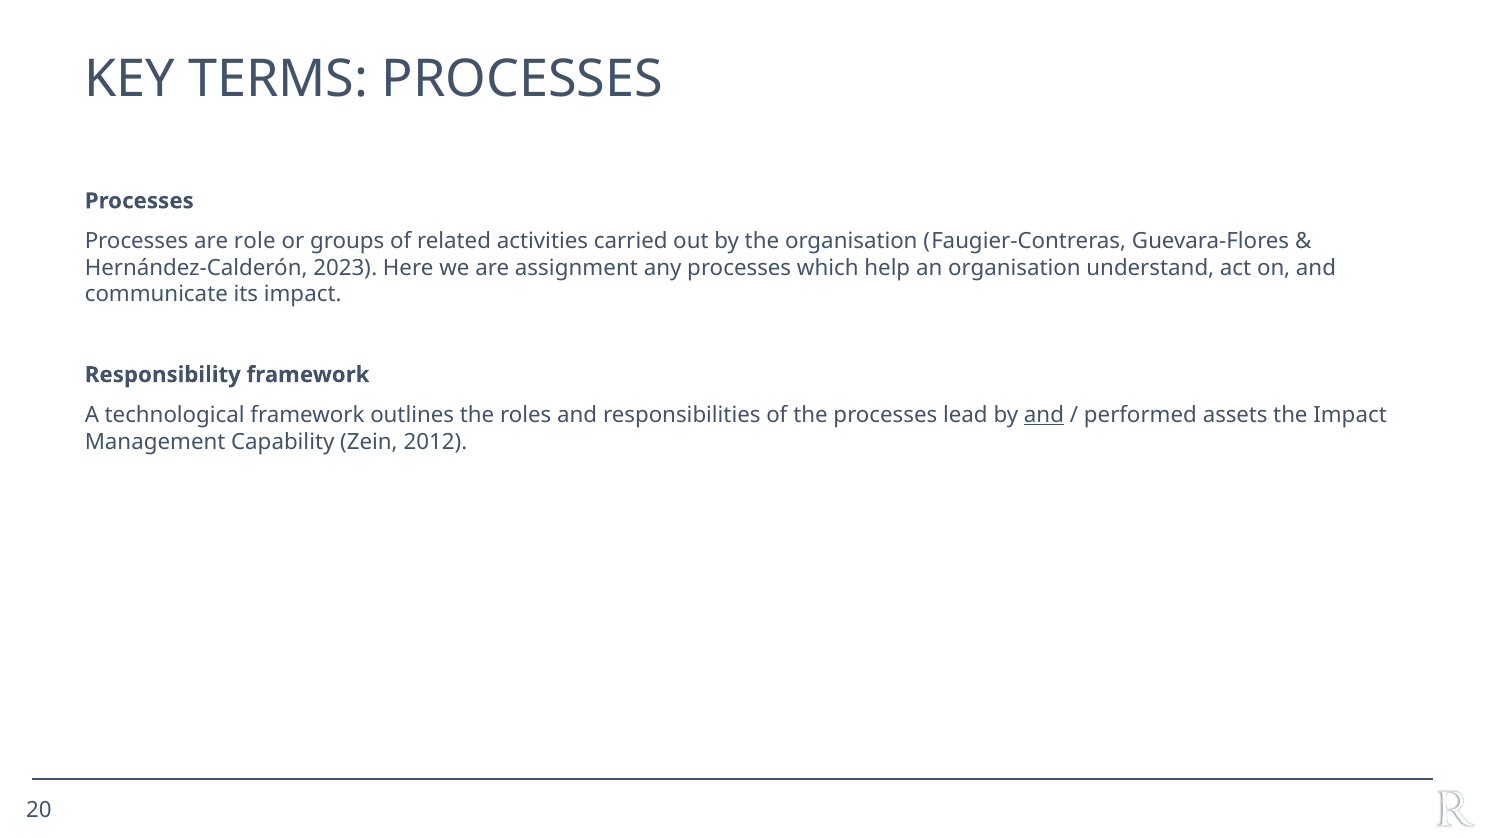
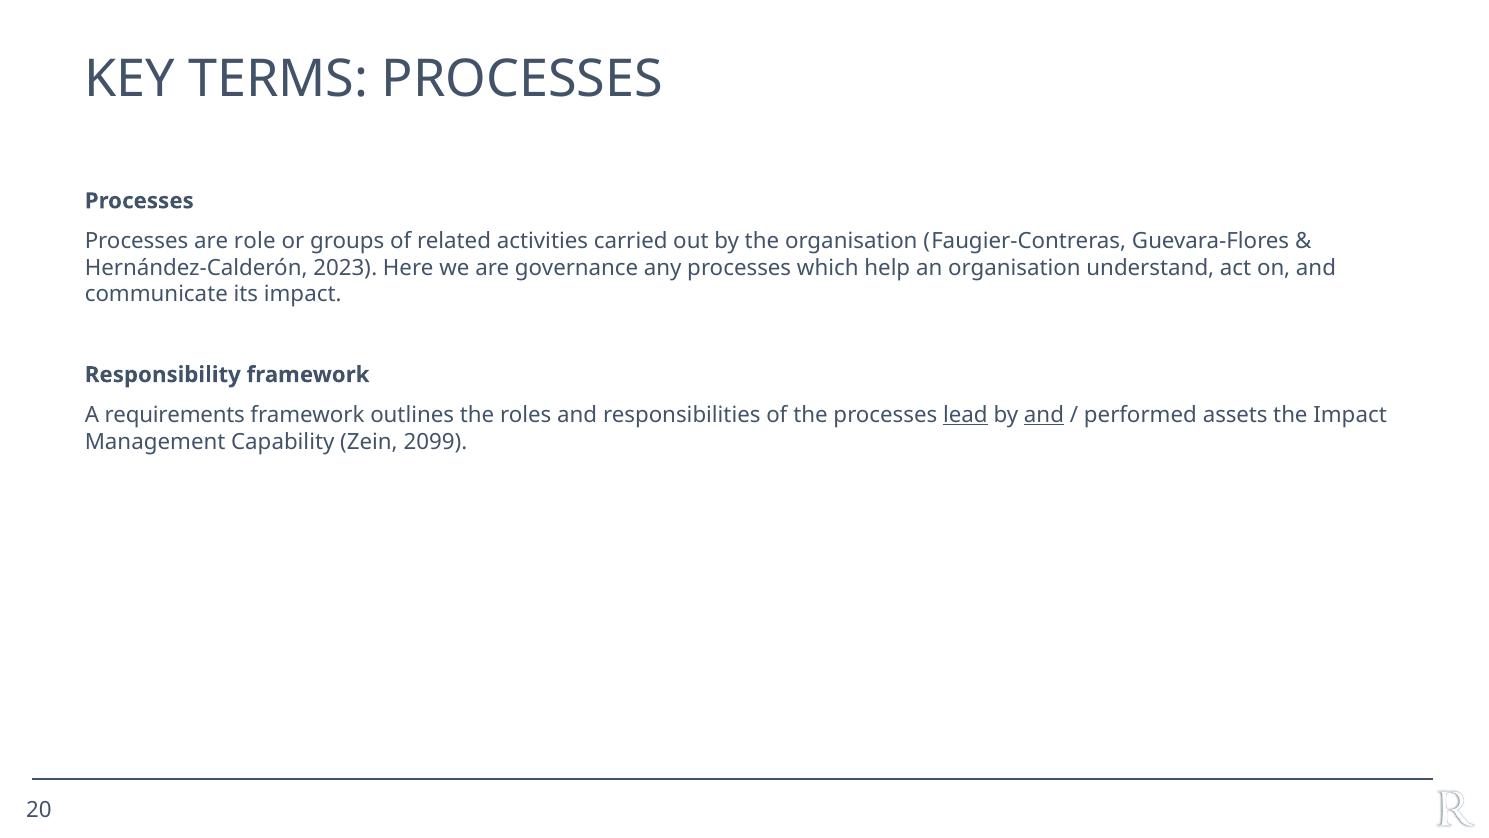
assignment: assignment -> governance (576, 268)
technological: technological -> requirements (175, 415)
lead underline: none -> present (965, 415)
2012: 2012 -> 2099 (435, 441)
